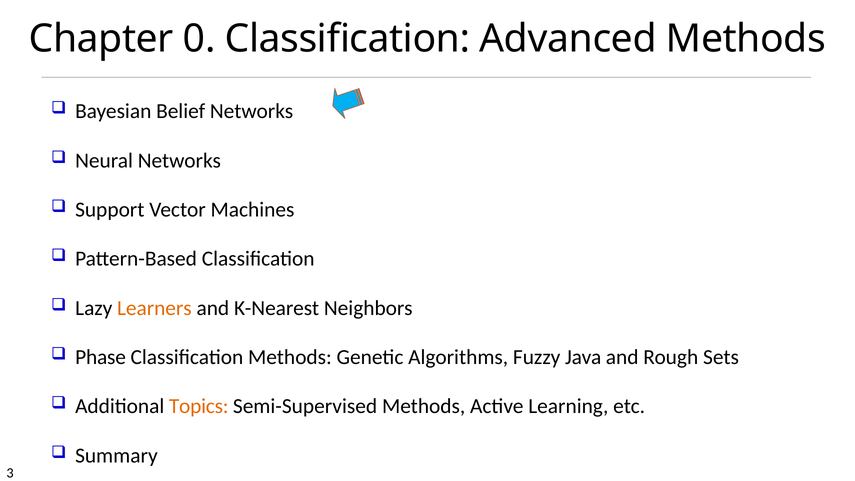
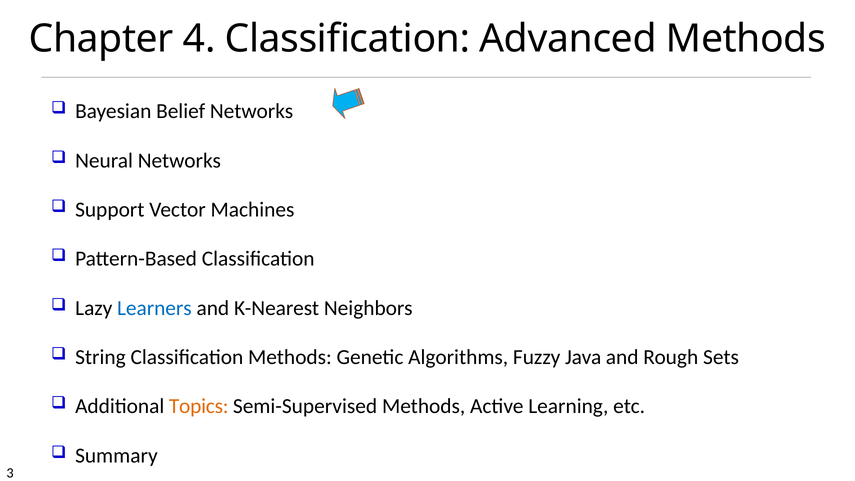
0: 0 -> 4 (199, 39)
Learners colour: orange -> blue (154, 308)
Phase: Phase -> String (100, 357)
